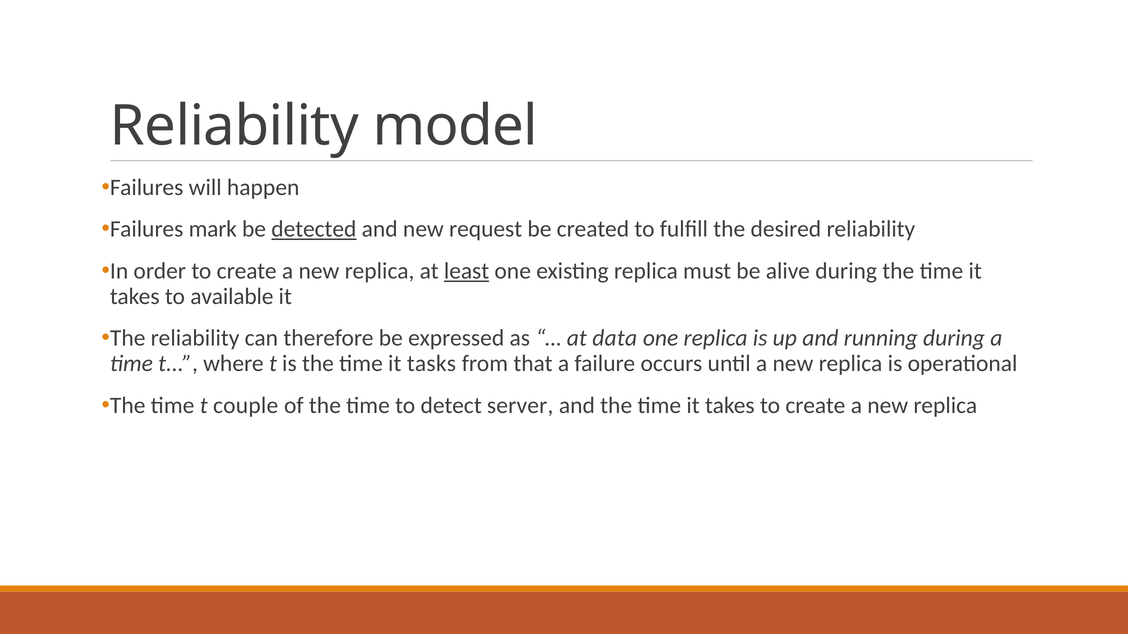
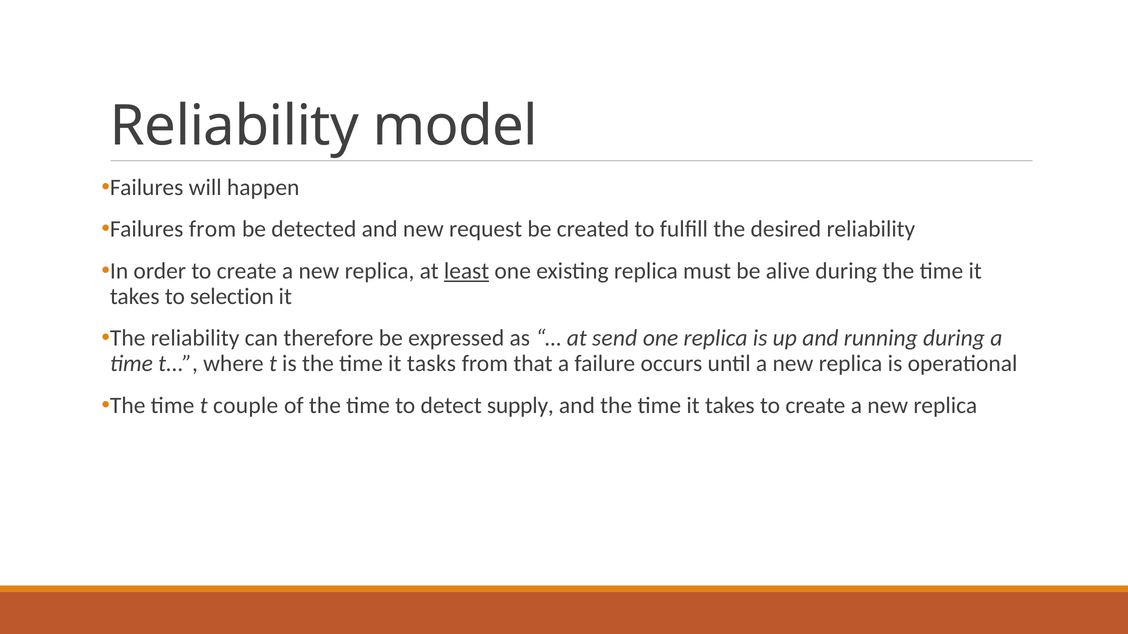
Failures mark: mark -> from (213, 229)
detected underline: present -> none (314, 229)
available: available -> selection (232, 297)
data: data -> send (615, 338)
server: server -> supply (520, 406)
